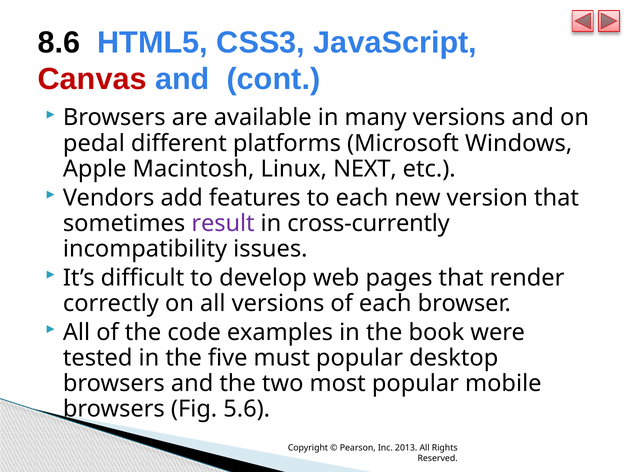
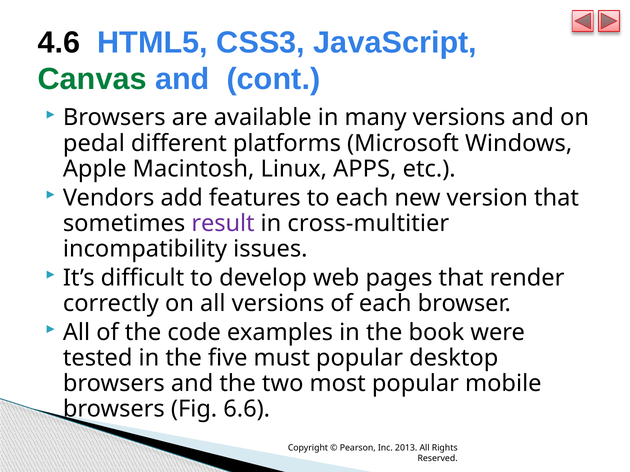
8.6: 8.6 -> 4.6 (59, 43)
Canvas colour: red -> green (92, 79)
NEXT: NEXT -> APPS (365, 169)
cross-currently: cross-currently -> cross-multitier (368, 224)
5.6: 5.6 -> 6.6 (247, 409)
